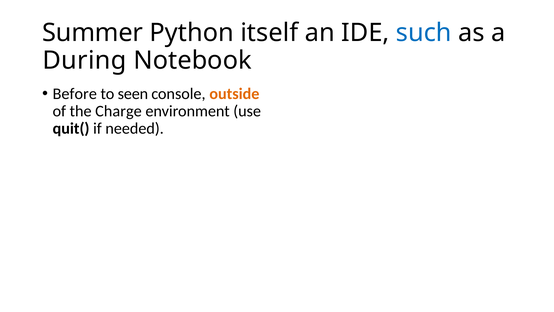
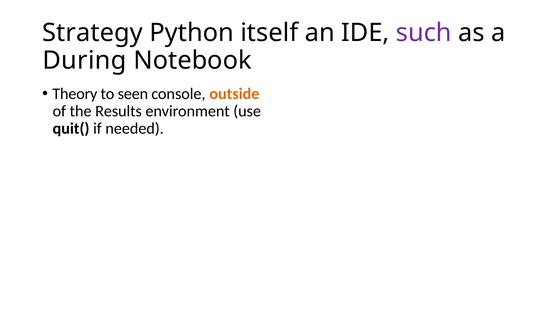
Summer: Summer -> Strategy (93, 33)
such colour: blue -> purple (424, 33)
Before: Before -> Theory (75, 94)
Charge: Charge -> Results (119, 111)
